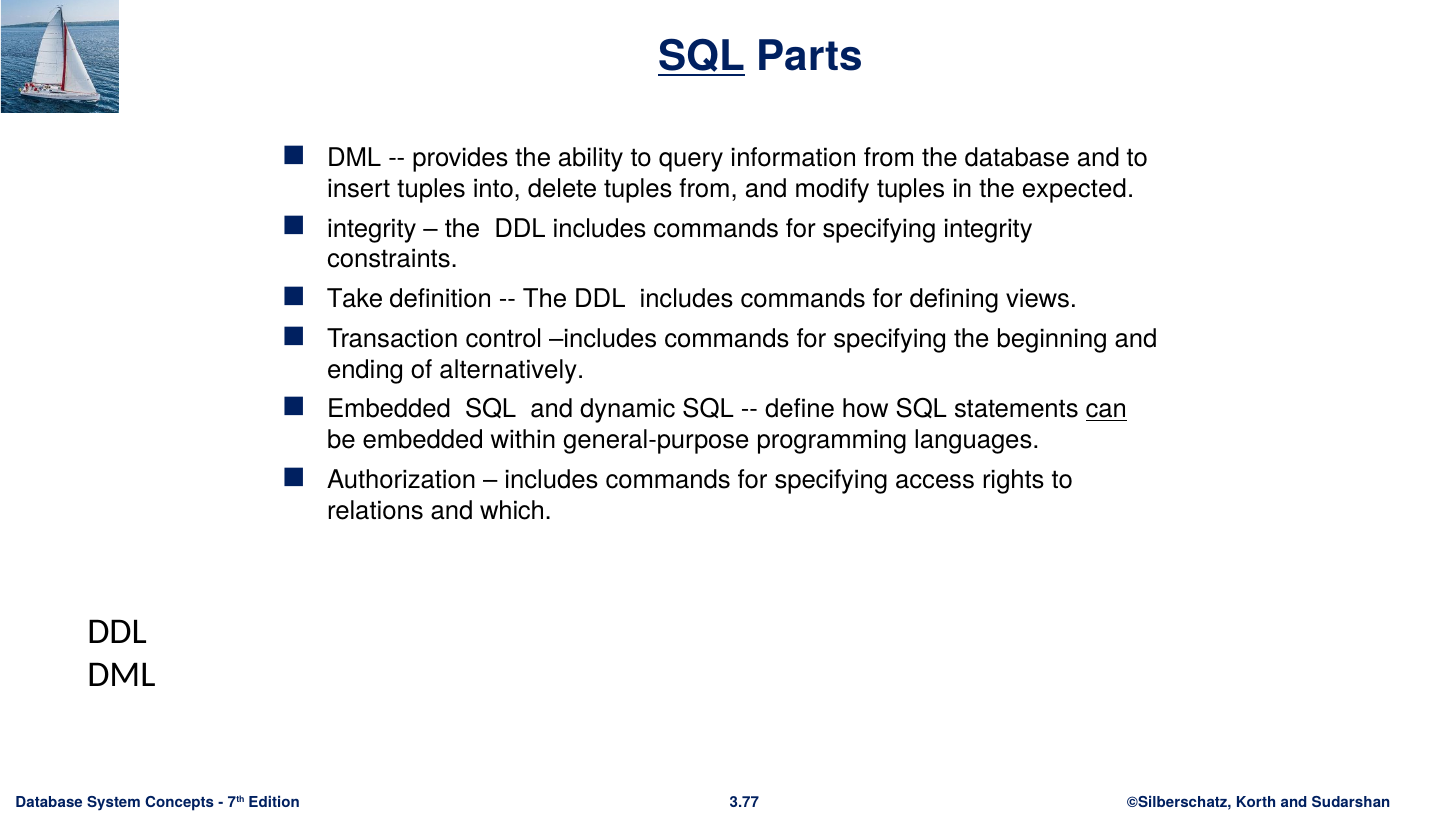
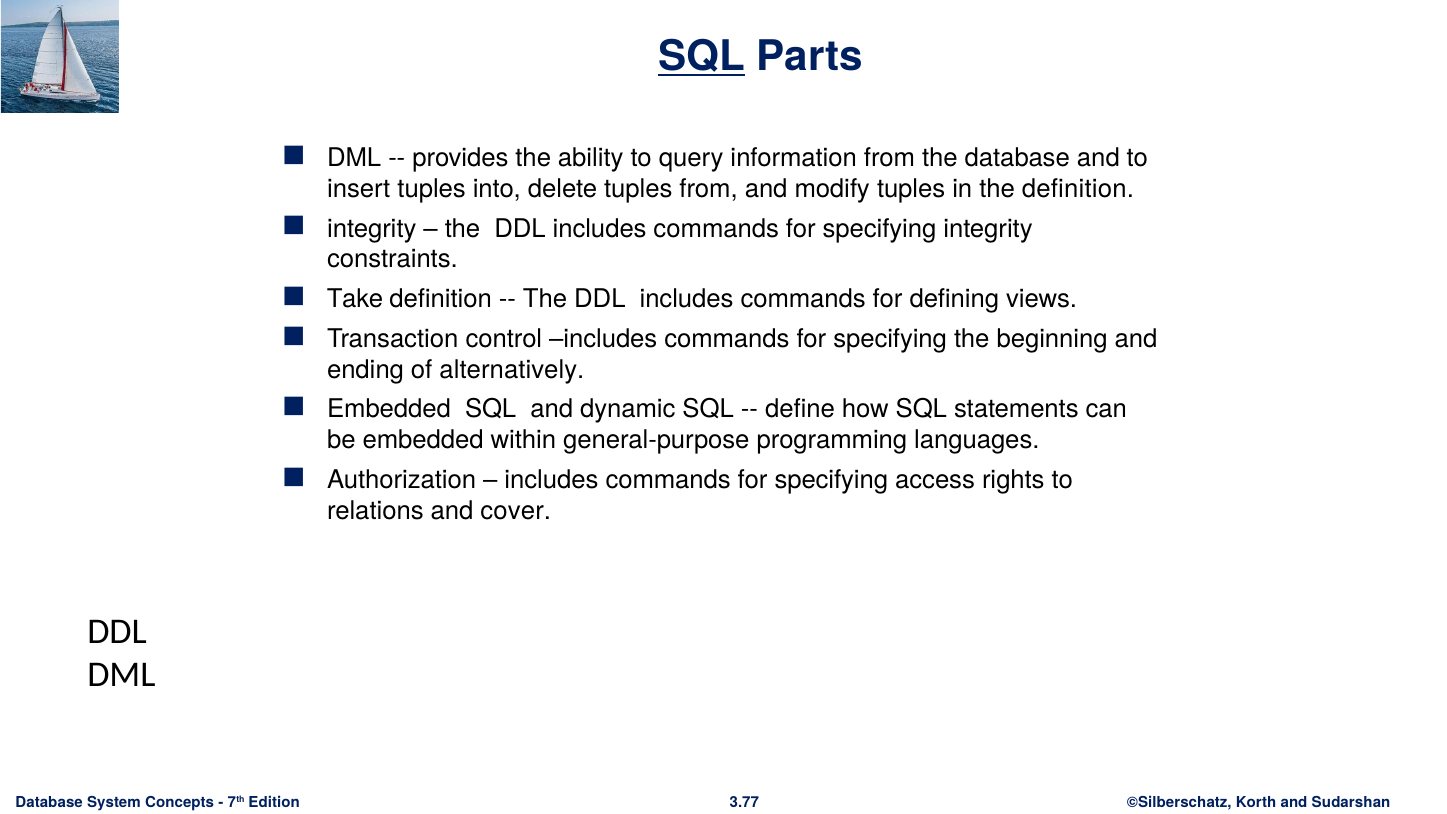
the expected: expected -> definition (1078, 189)
can underline: present -> none (1106, 409)
which: which -> cover (516, 511)
